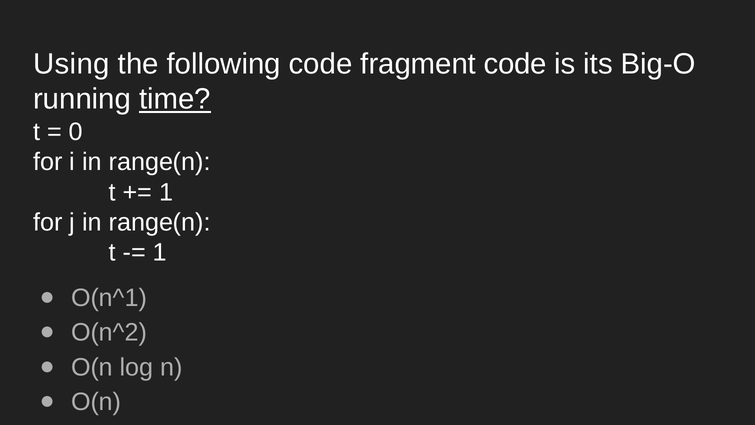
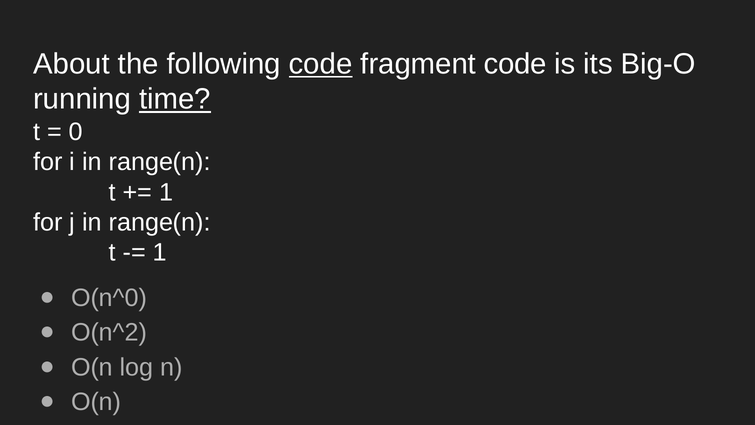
Using: Using -> About (72, 64)
code underline: none -> present (321, 64)
O(n^1: O(n^1 -> O(n^0 (109, 298)
